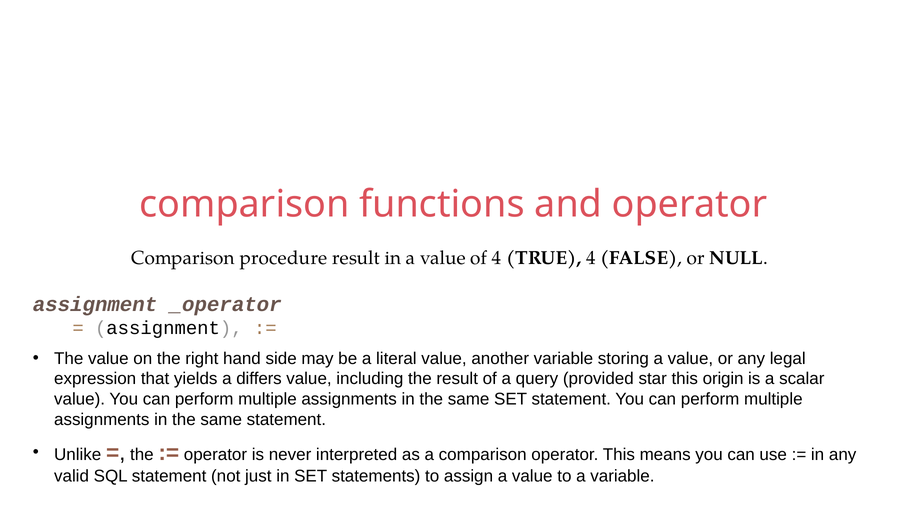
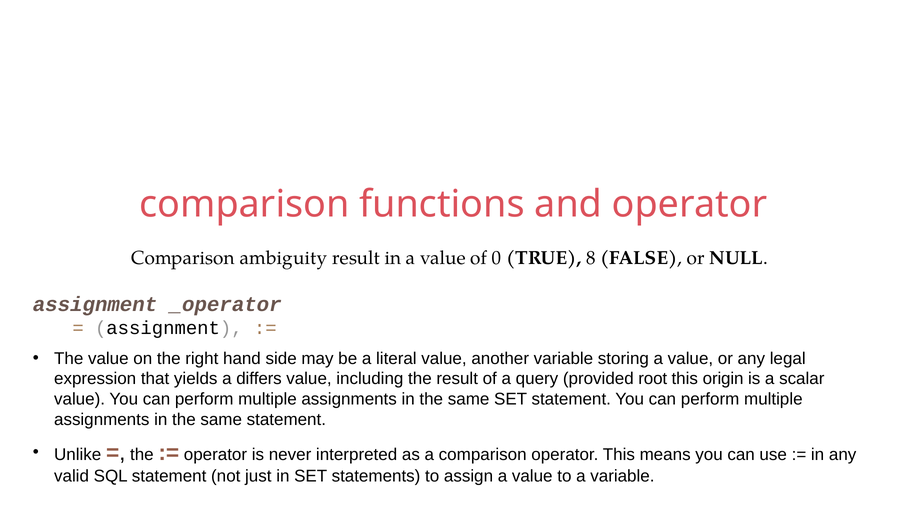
procedure: procedure -> ambiguity (283, 258)
of 4: 4 -> 0 (497, 258)
TRUE 4: 4 -> 8 (591, 258)
star: star -> root (653, 379)
